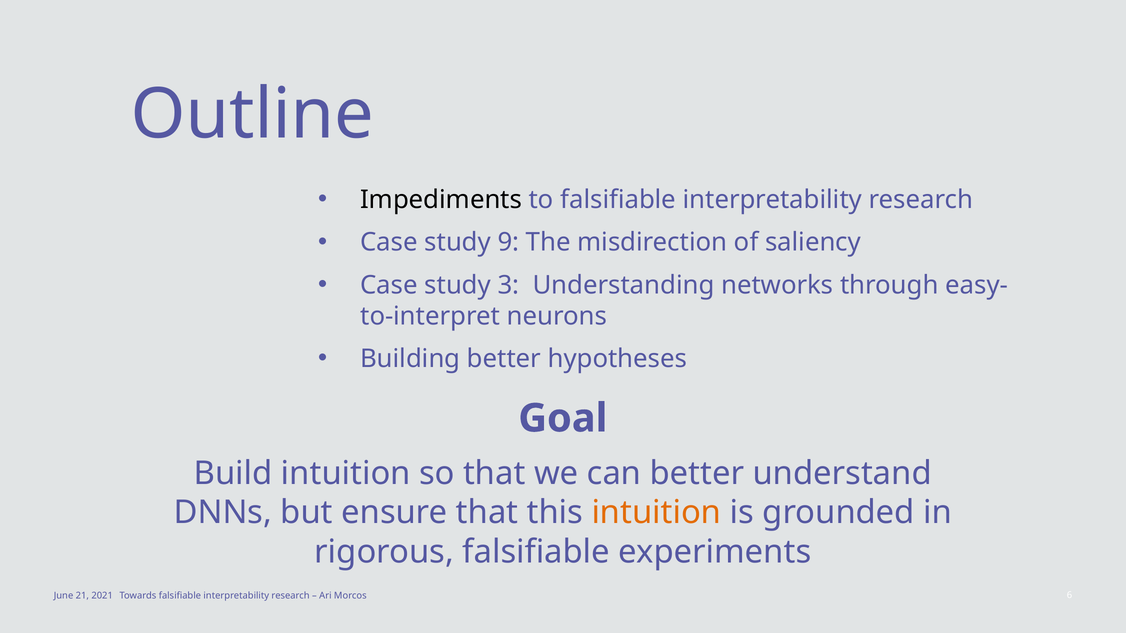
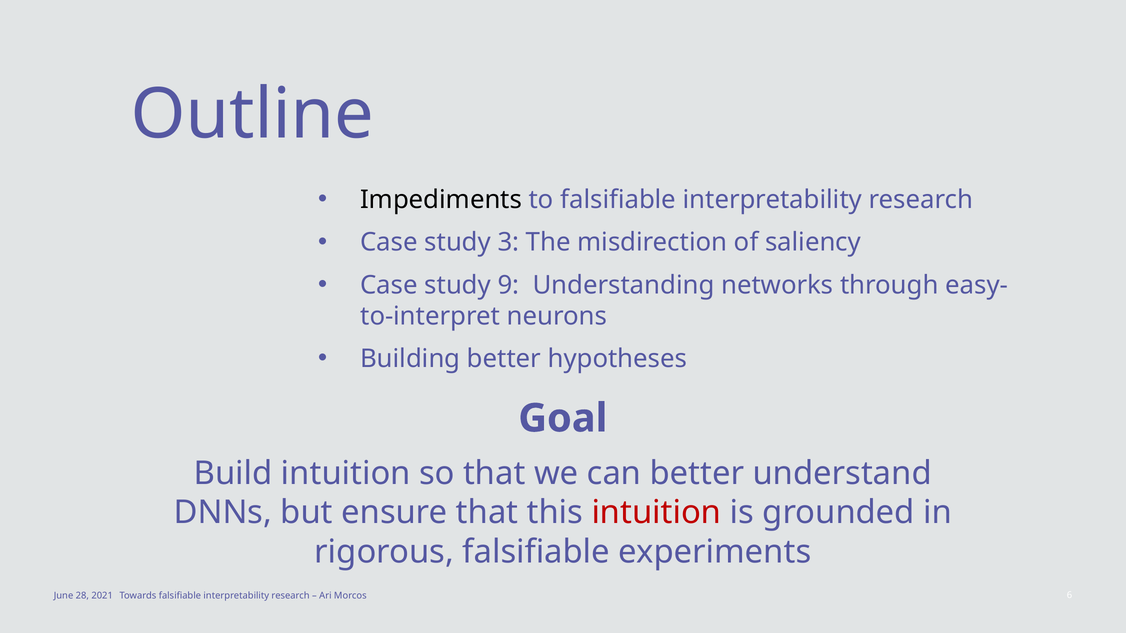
9: 9 -> 3 (508, 243)
3: 3 -> 9 (508, 285)
intuition colour: orange -> red (656, 513)
21: 21 -> 28 (82, 596)
